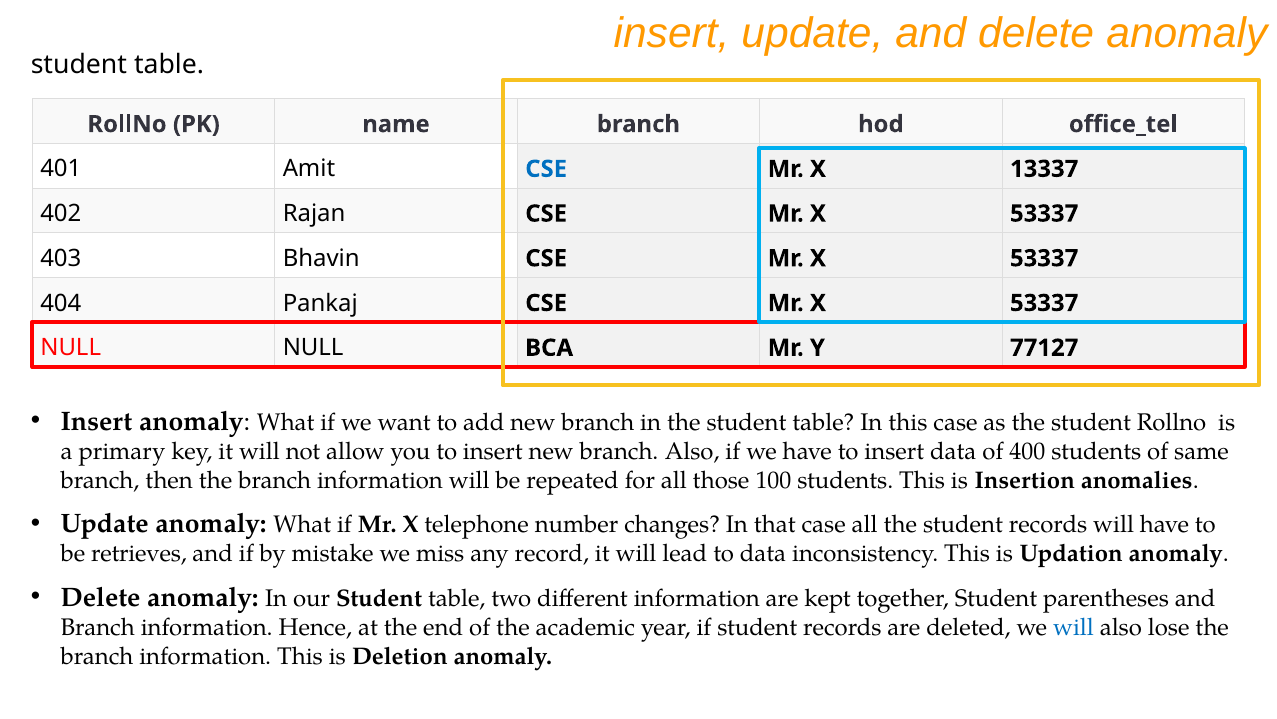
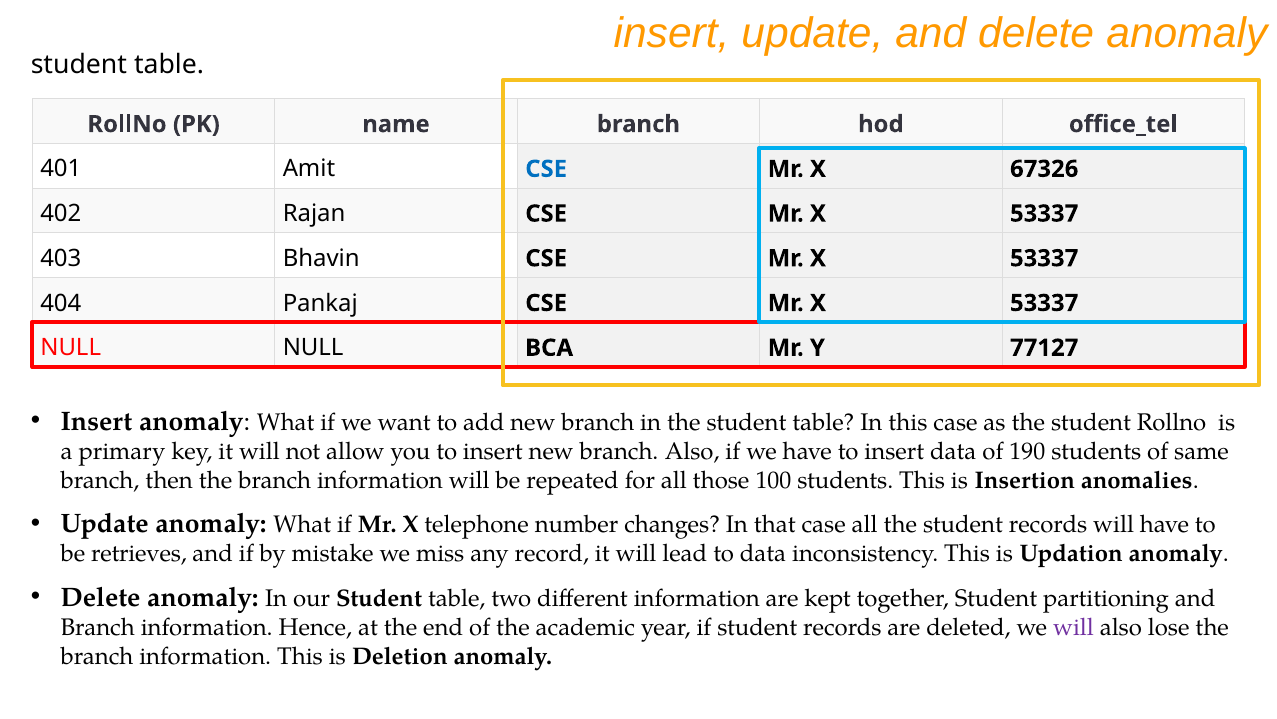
13337: 13337 -> 67326 (1044, 169)
400: 400 -> 190 (1027, 451)
parentheses: parentheses -> partitioning (1106, 598)
will colour: blue -> purple (1073, 627)
